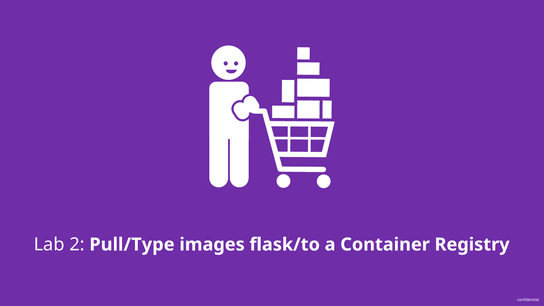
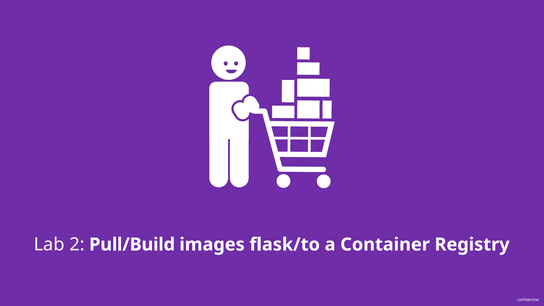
Pull/Type: Pull/Type -> Pull/Build (132, 245)
